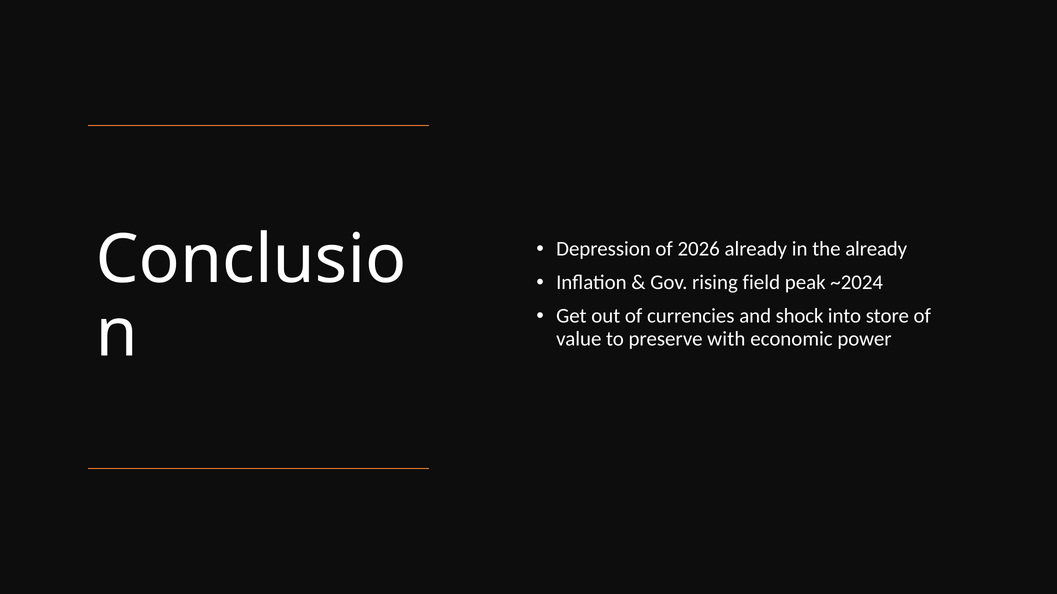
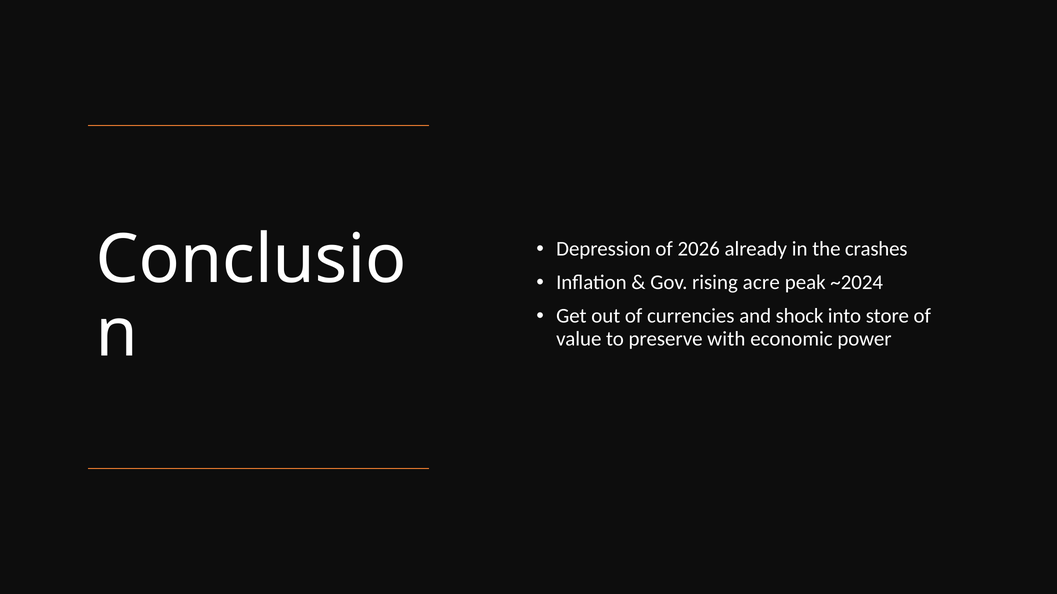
the already: already -> crashes (876, 249)
field: field -> acre (761, 283)
